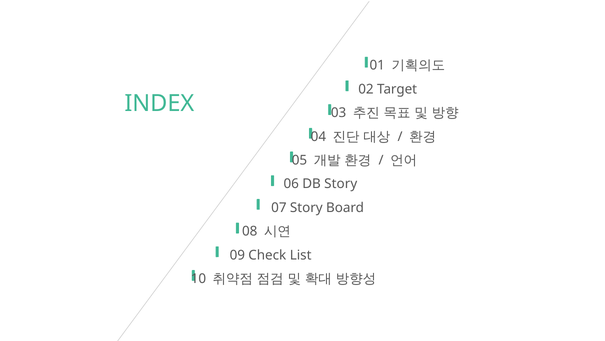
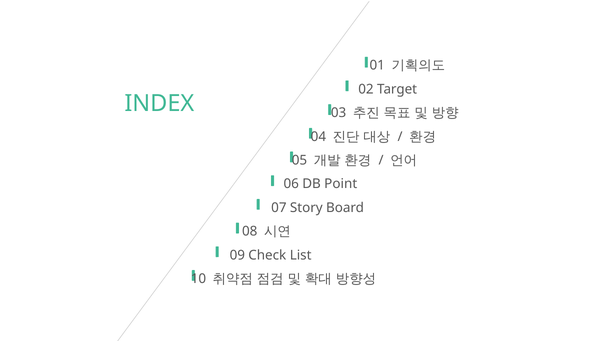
DB Story: Story -> Point (341, 184)
